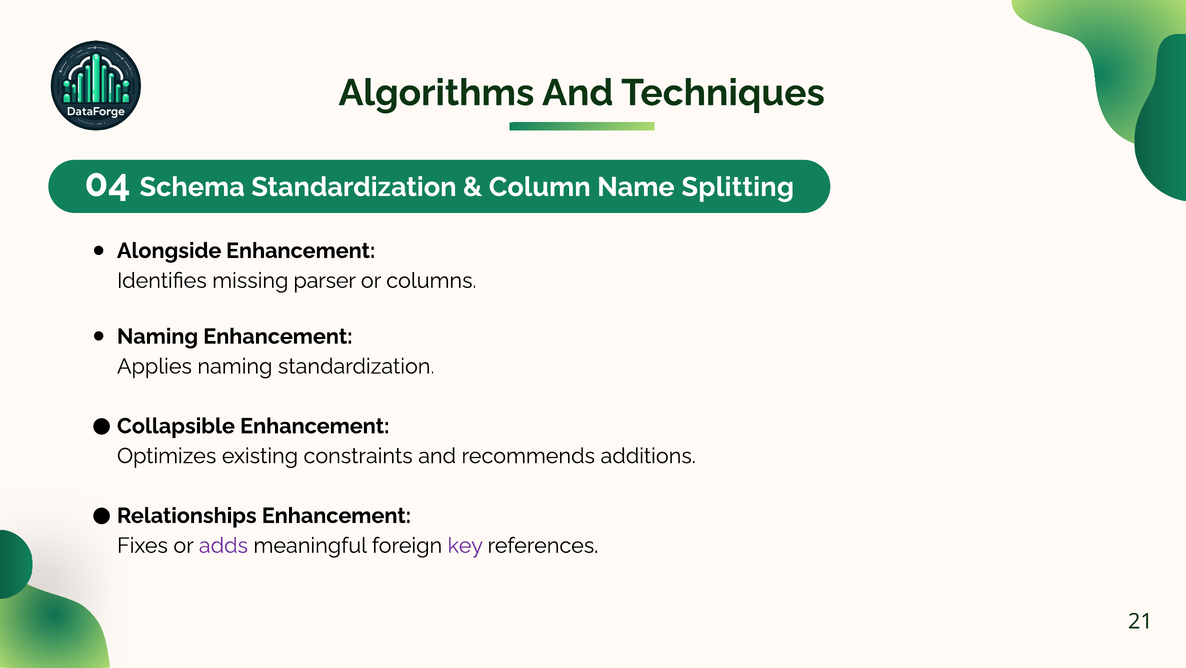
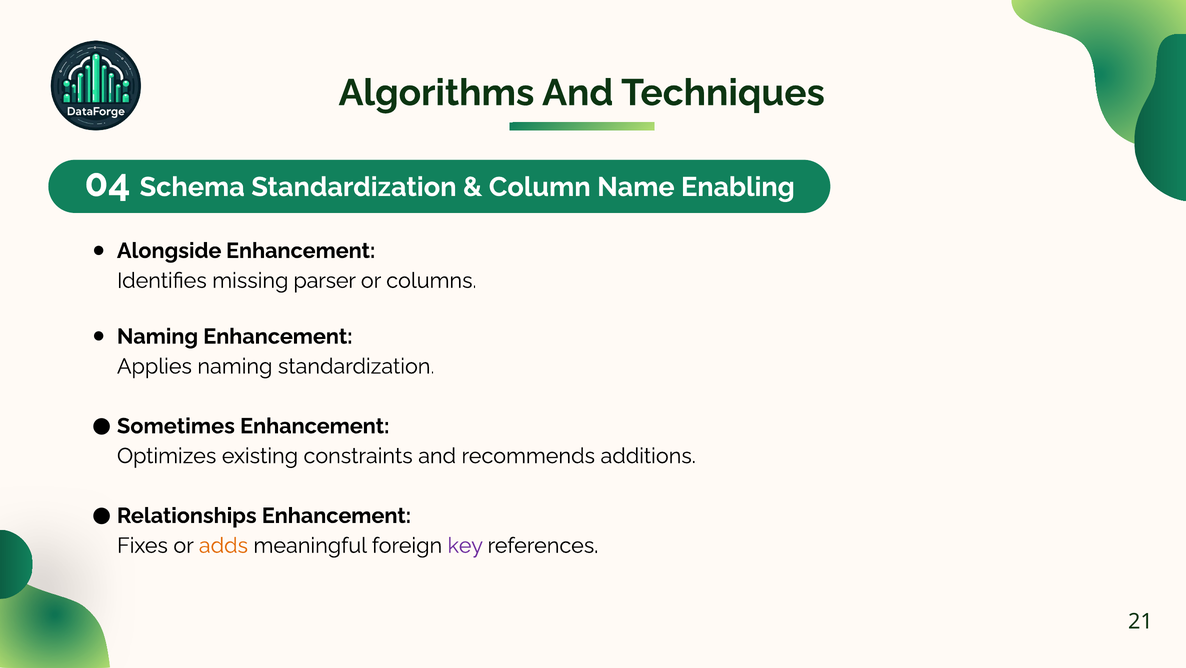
Splitting: Splitting -> Enabling (738, 187)
Collapsible: Collapsible -> Sometimes (176, 426)
adds colour: purple -> orange (223, 546)
